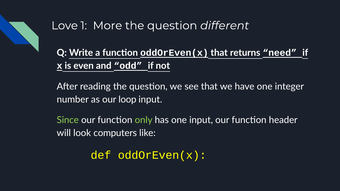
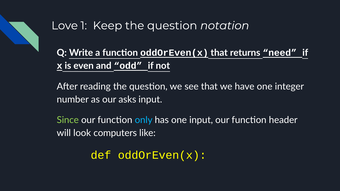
More: More -> Keep (108, 26)
different: different -> notation (225, 26)
loop: loop -> asks (127, 100)
only colour: light green -> light blue (144, 120)
